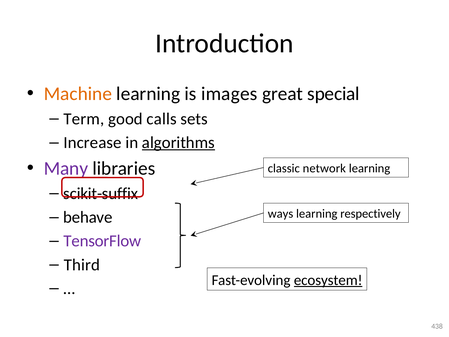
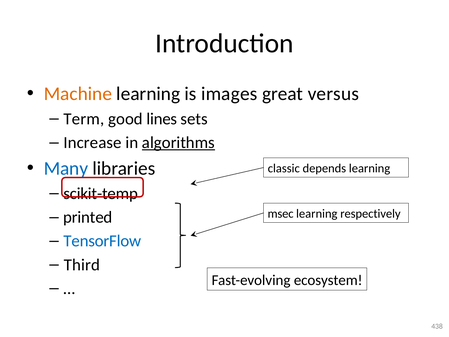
special: special -> versus (333, 94)
calls: calls -> lines (162, 119)
Many colour: purple -> blue (66, 168)
network: network -> depends (324, 168)
scikit-suffix: scikit-suffix -> scikit-temp (101, 193)
behave: behave -> printed (88, 217)
ways: ways -> msec (281, 214)
TensorFlow colour: purple -> blue (102, 241)
ecosystem underline: present -> none (328, 280)
